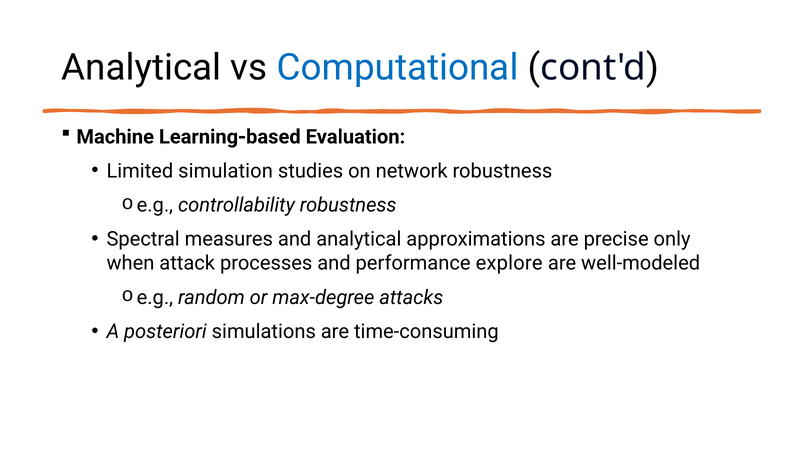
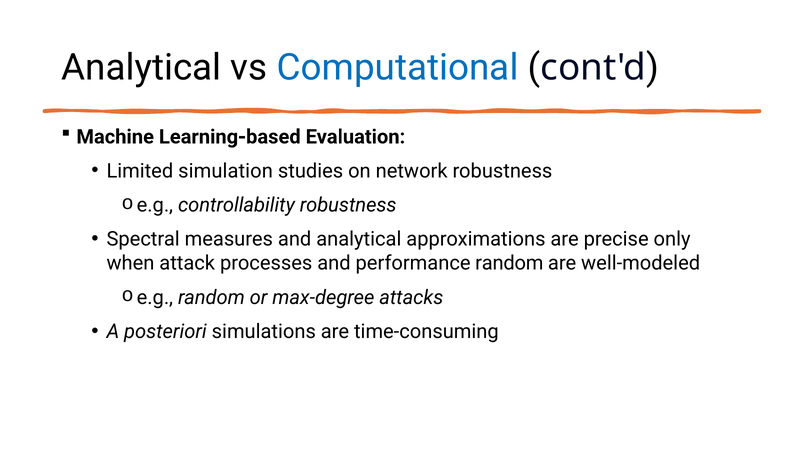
performance explore: explore -> random (509, 263)
